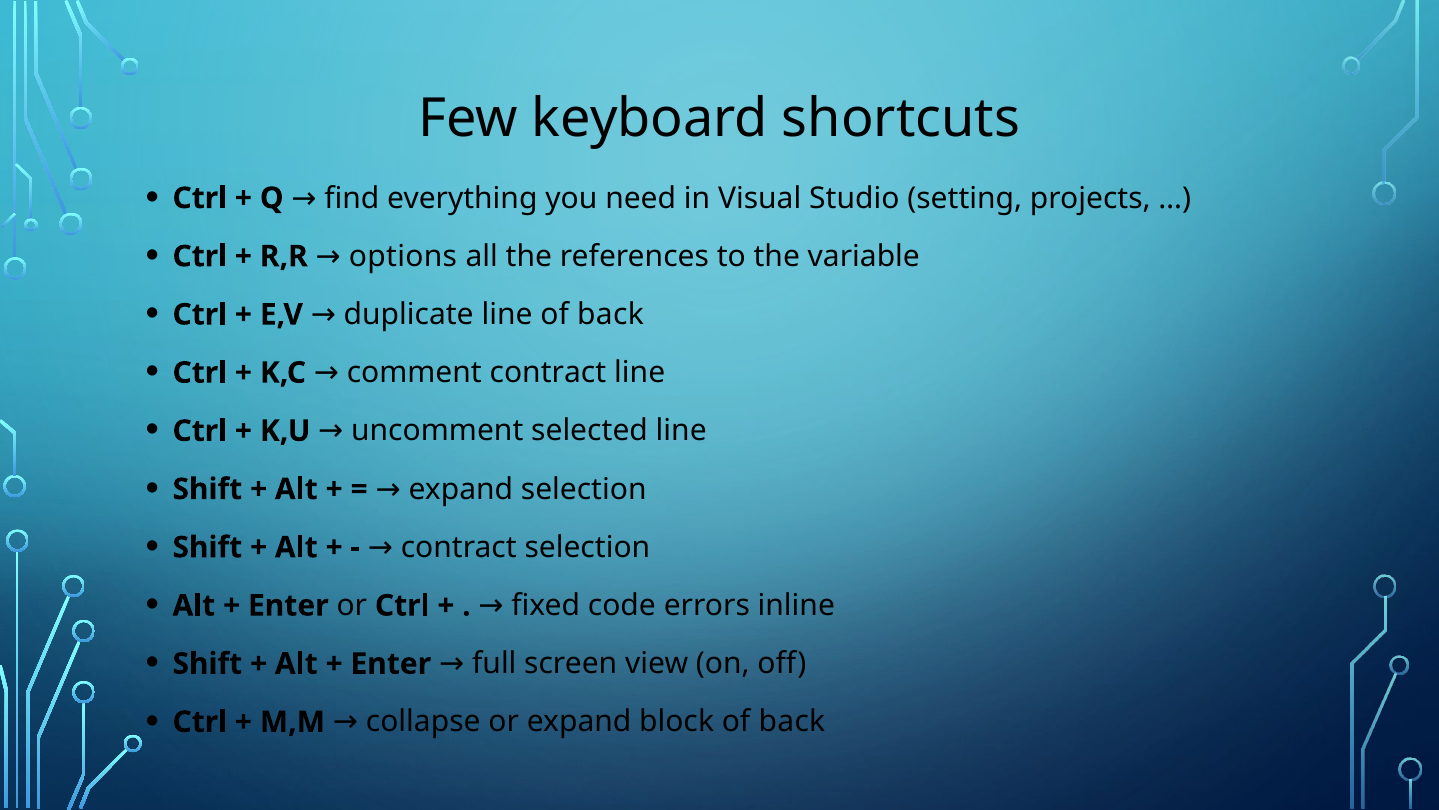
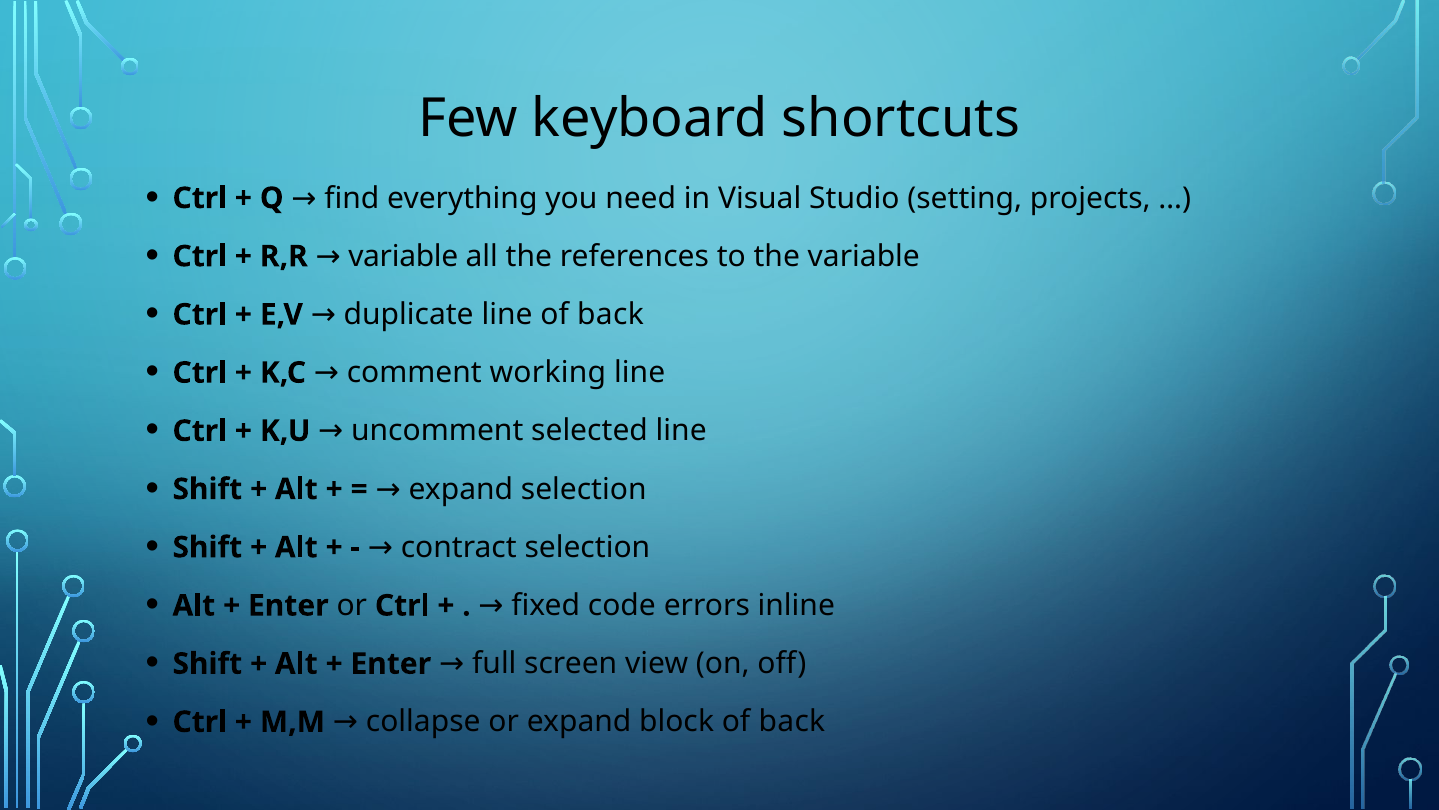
options: options -> variable (403, 256)
comment contract: contract -> working (548, 373)
